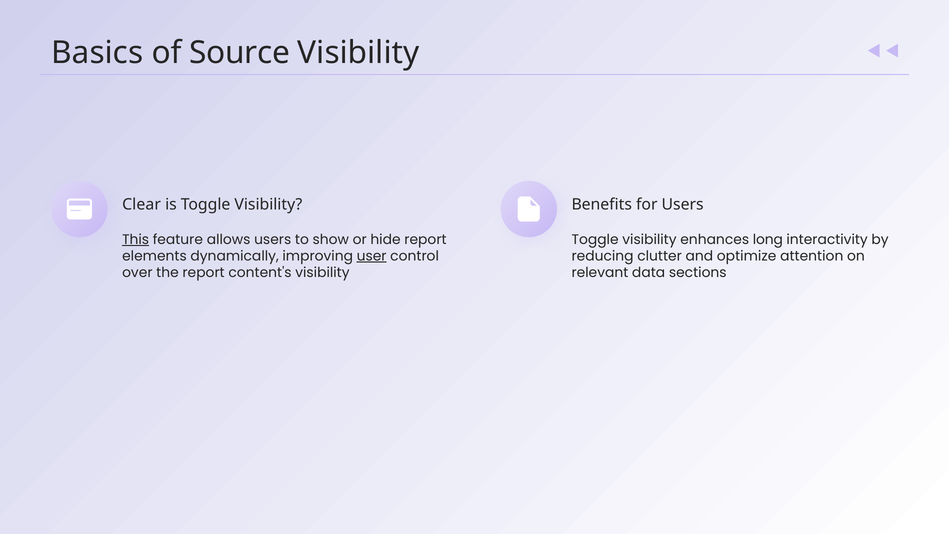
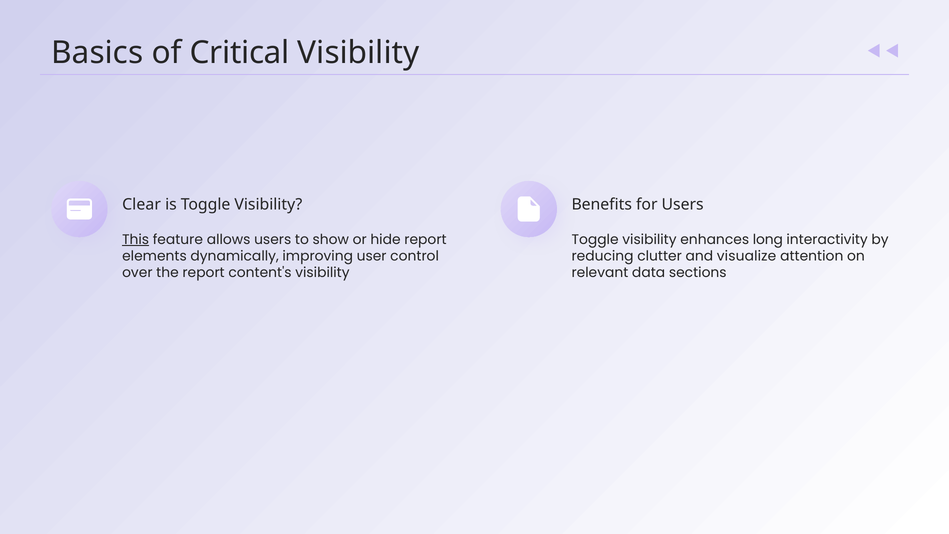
Source: Source -> Critical (240, 53)
user underline: present -> none (372, 256)
optimize: optimize -> visualize (747, 256)
